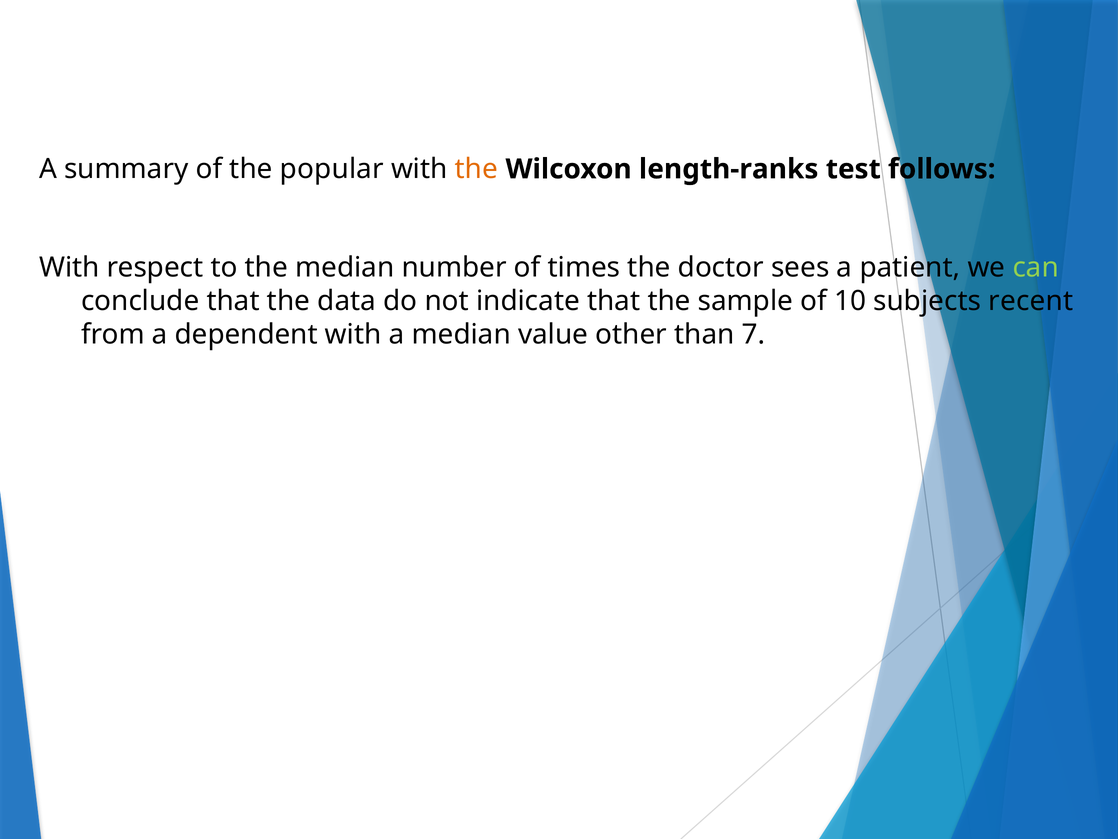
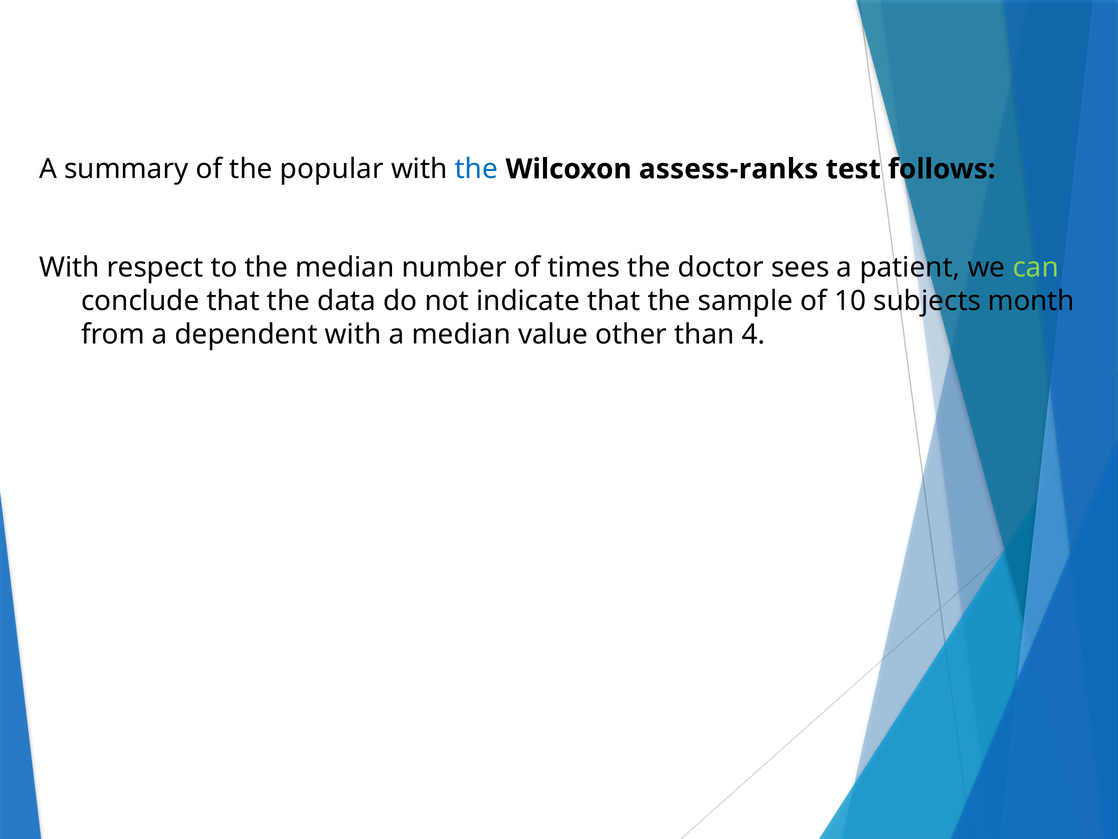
the colour: orange -> blue (476, 169)
length-ranks: length-ranks -> assess-ranks (729, 169)
recent: recent -> month (1031, 301)
7: 7 -> 4 (754, 334)
